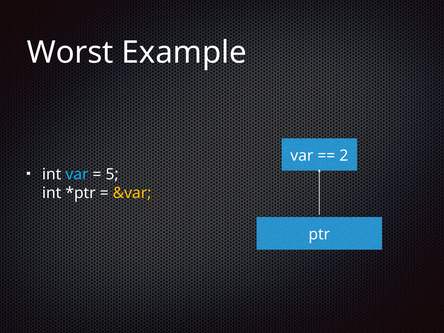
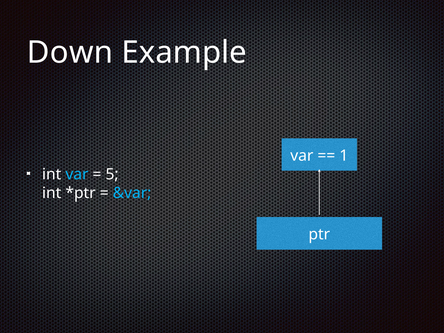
Worst: Worst -> Down (70, 52)
2: 2 -> 1 (344, 156)
&var colour: yellow -> light blue (132, 193)
